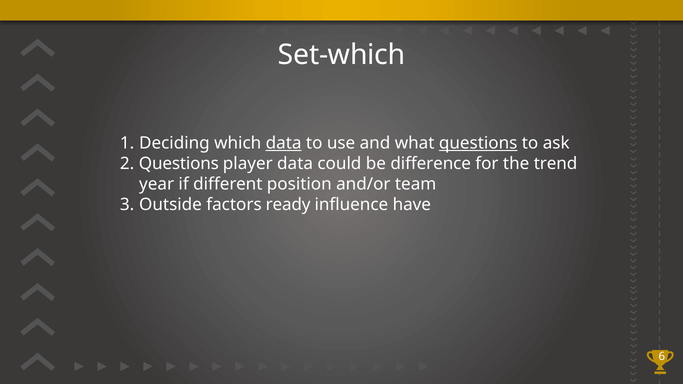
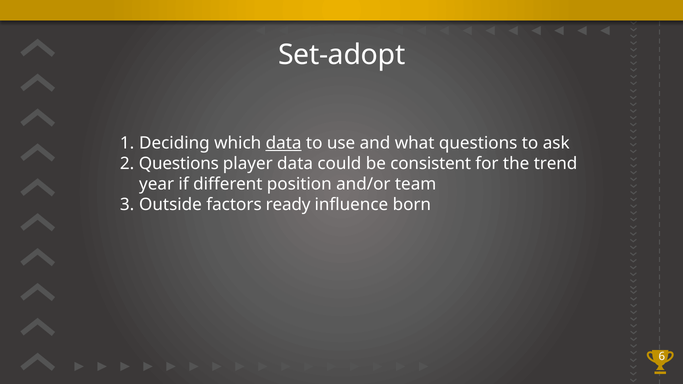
Set-which: Set-which -> Set-adopt (342, 55)
questions underline: present -> none (478, 143)
difference: difference -> consistent (431, 164)
have: have -> born (412, 205)
